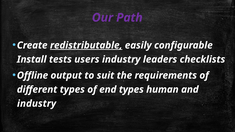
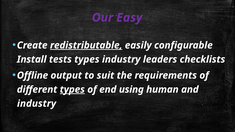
Path: Path -> Easy (129, 18)
tests users: users -> types (87, 59)
types underline: none -> present (72, 90)
end types: types -> using (131, 90)
